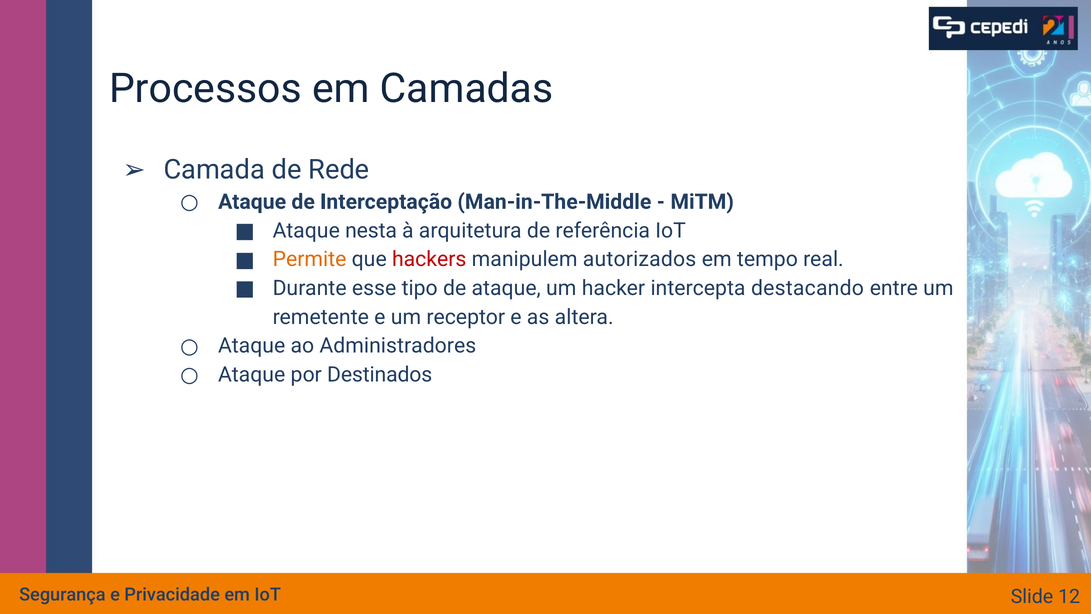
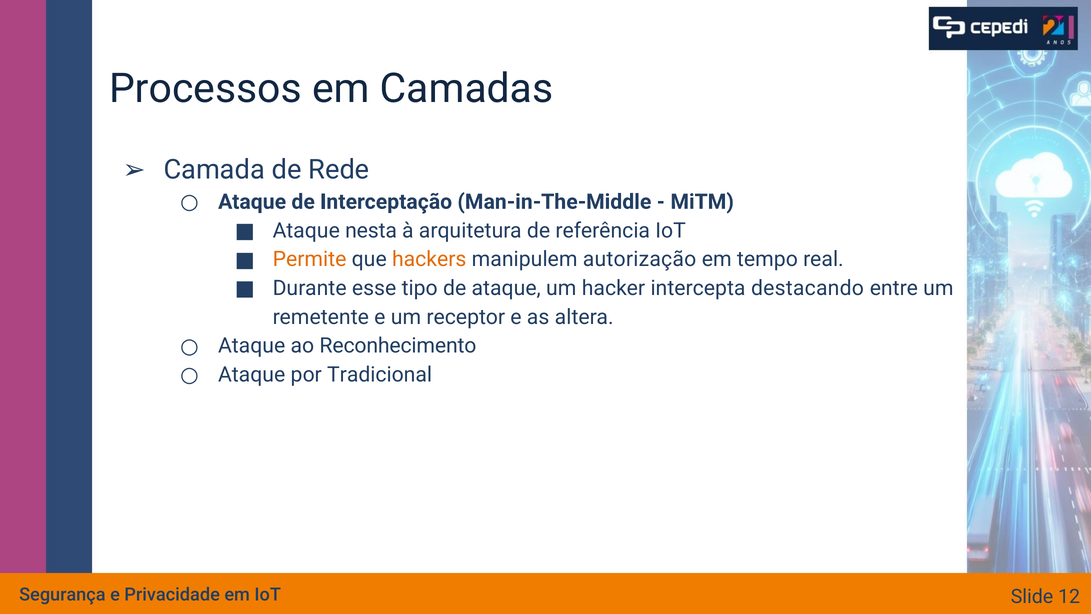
hackers colour: red -> orange (429, 259)
autorizados: autorizados -> autorização (640, 259)
Administradores: Administradores -> Reconhecimento (398, 346)
Destinados: Destinados -> Tradicional (380, 375)
